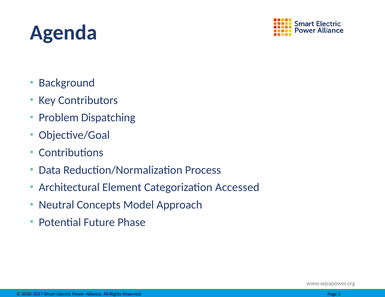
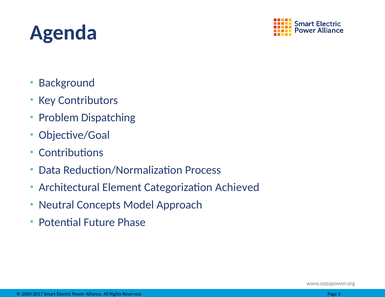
Accessed: Accessed -> Achieved (237, 188)
